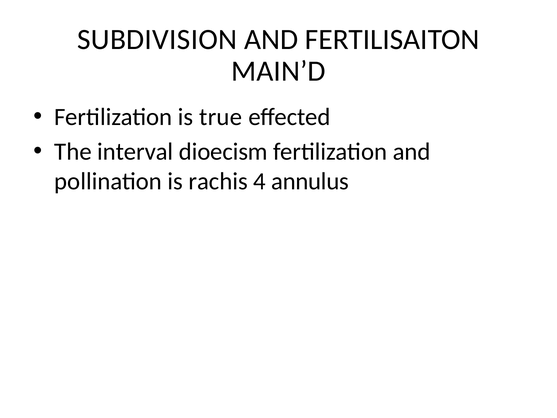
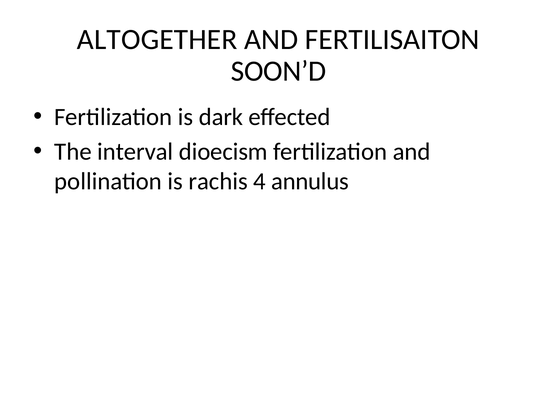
SUBDIVISION: SUBDIVISION -> ALTOGETHER (157, 39)
MAIN’D: MAIN’D -> SOON’D (279, 71)
true: true -> dark (221, 117)
